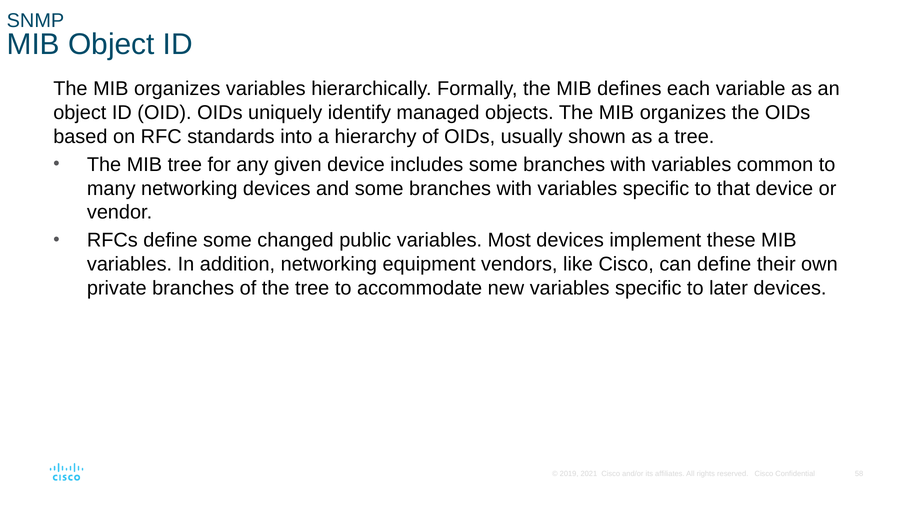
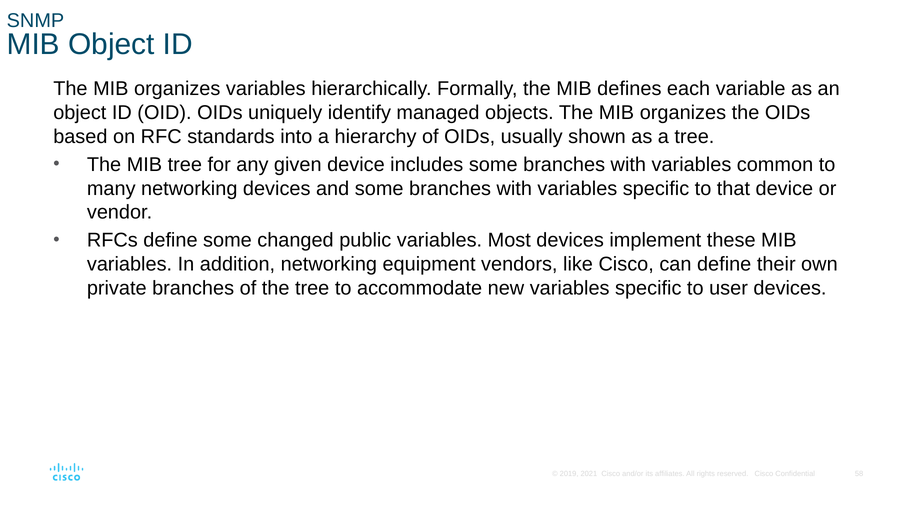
later: later -> user (729, 288)
